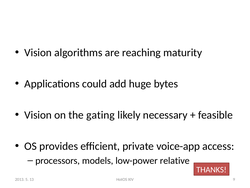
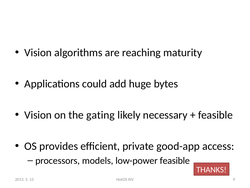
voice-app: voice-app -> good-app (178, 146)
low-power relative: relative -> feasible (175, 160)
